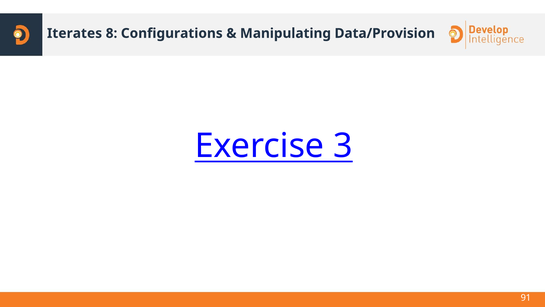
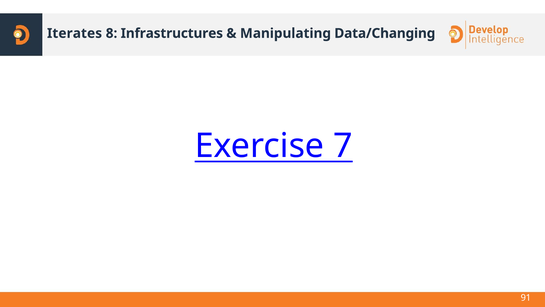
Configurations: Configurations -> Infrastructures (172, 33)
Data/Provision: Data/Provision -> Data/Changing (385, 33)
3: 3 -> 7 (343, 146)
